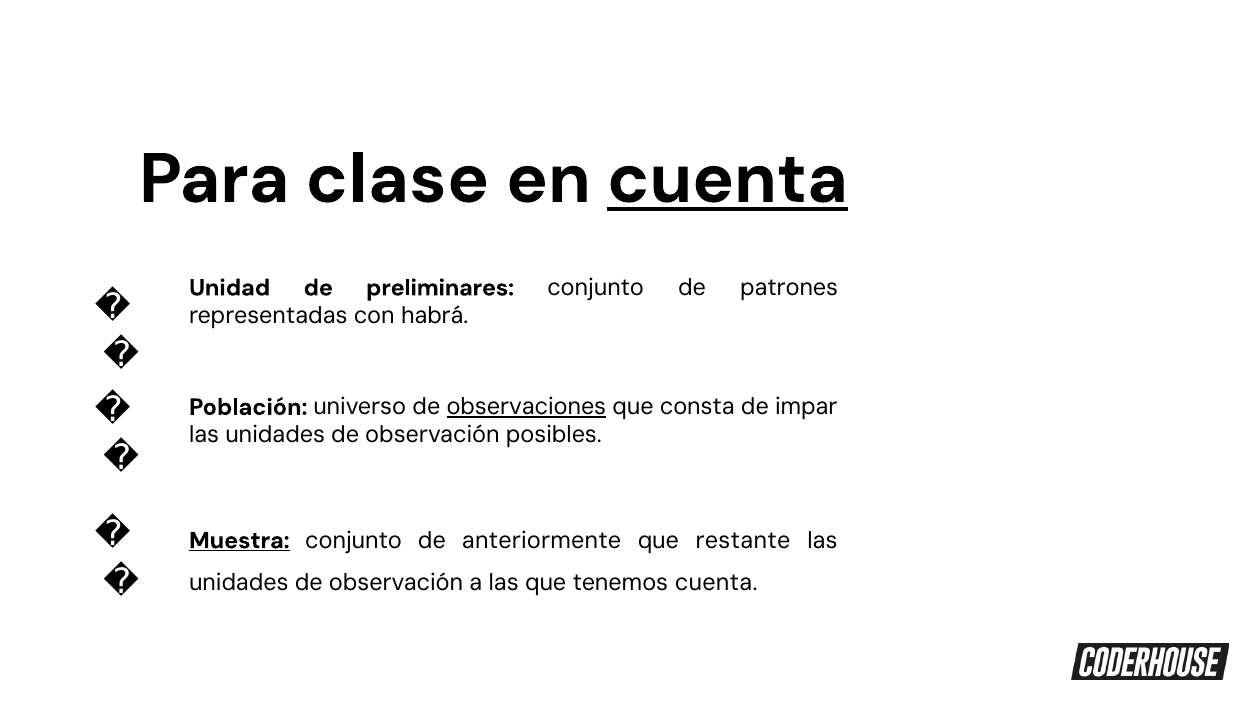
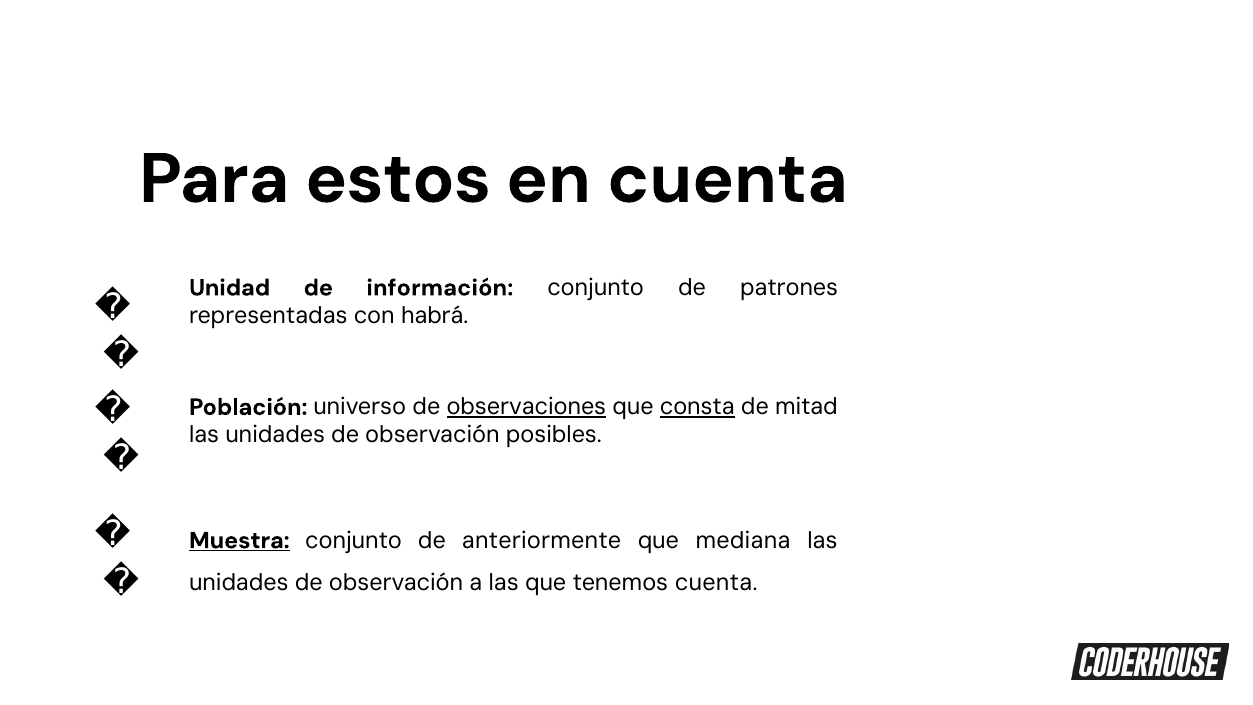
clase: clase -> estos (398, 179)
cuenta underline: present -> none (727, 179)
preliminares: preliminares -> información (440, 288)
consta underline: none -> present (697, 407)
impar: impar -> mitad (806, 407)
restante: restante -> mediana (743, 540)
